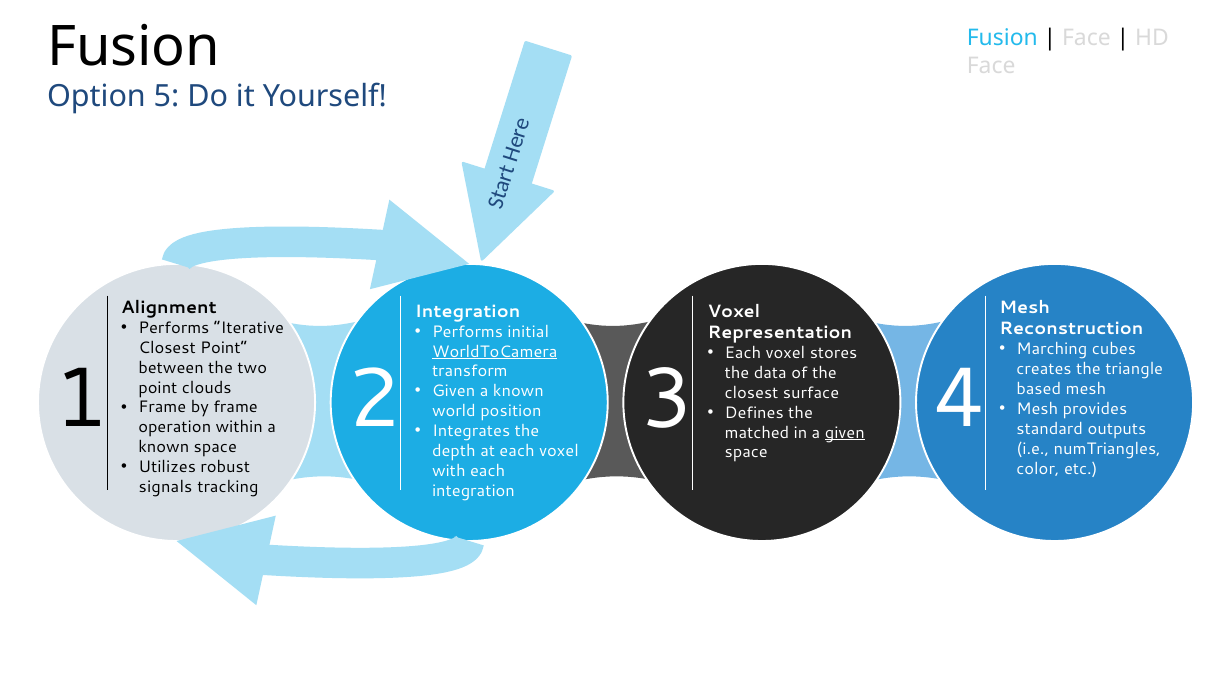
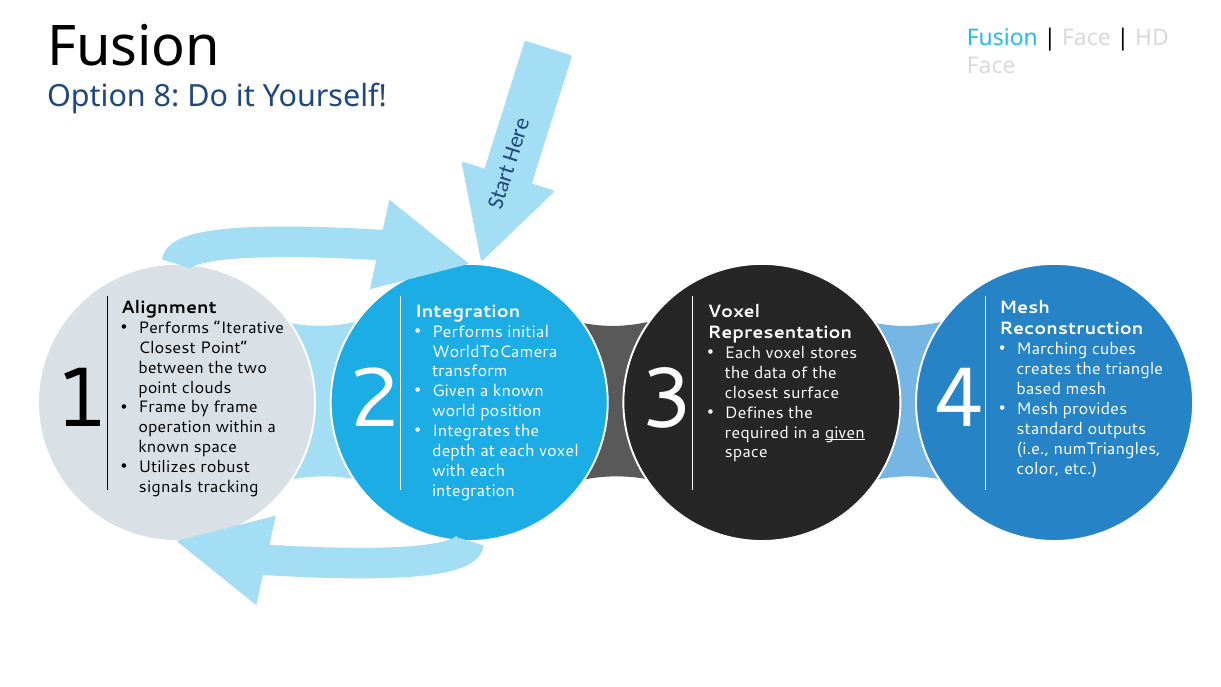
5: 5 -> 8 (167, 96)
WorldToCamera underline: present -> none (495, 351)
matched: matched -> required (757, 432)
